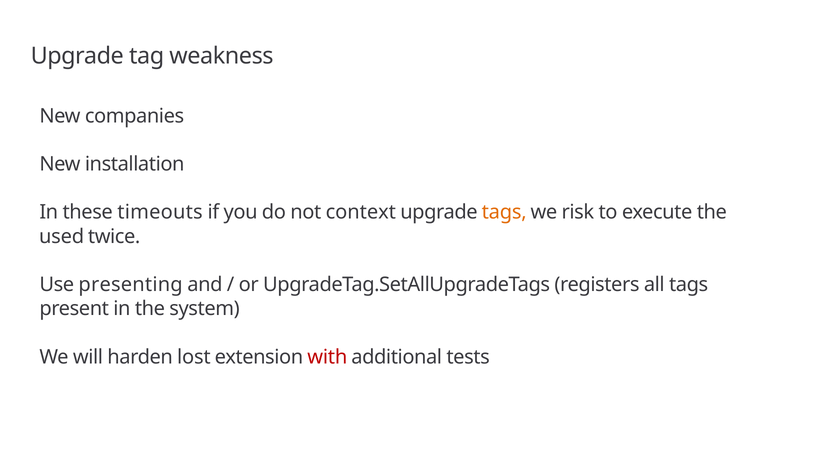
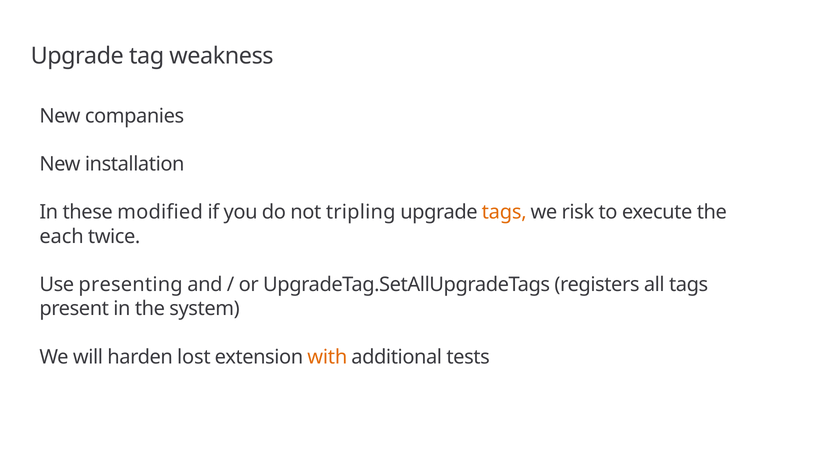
timeouts: timeouts -> modified (160, 212)
context: context -> tripling (361, 212)
used: used -> each (62, 236)
with colour: red -> orange (327, 357)
